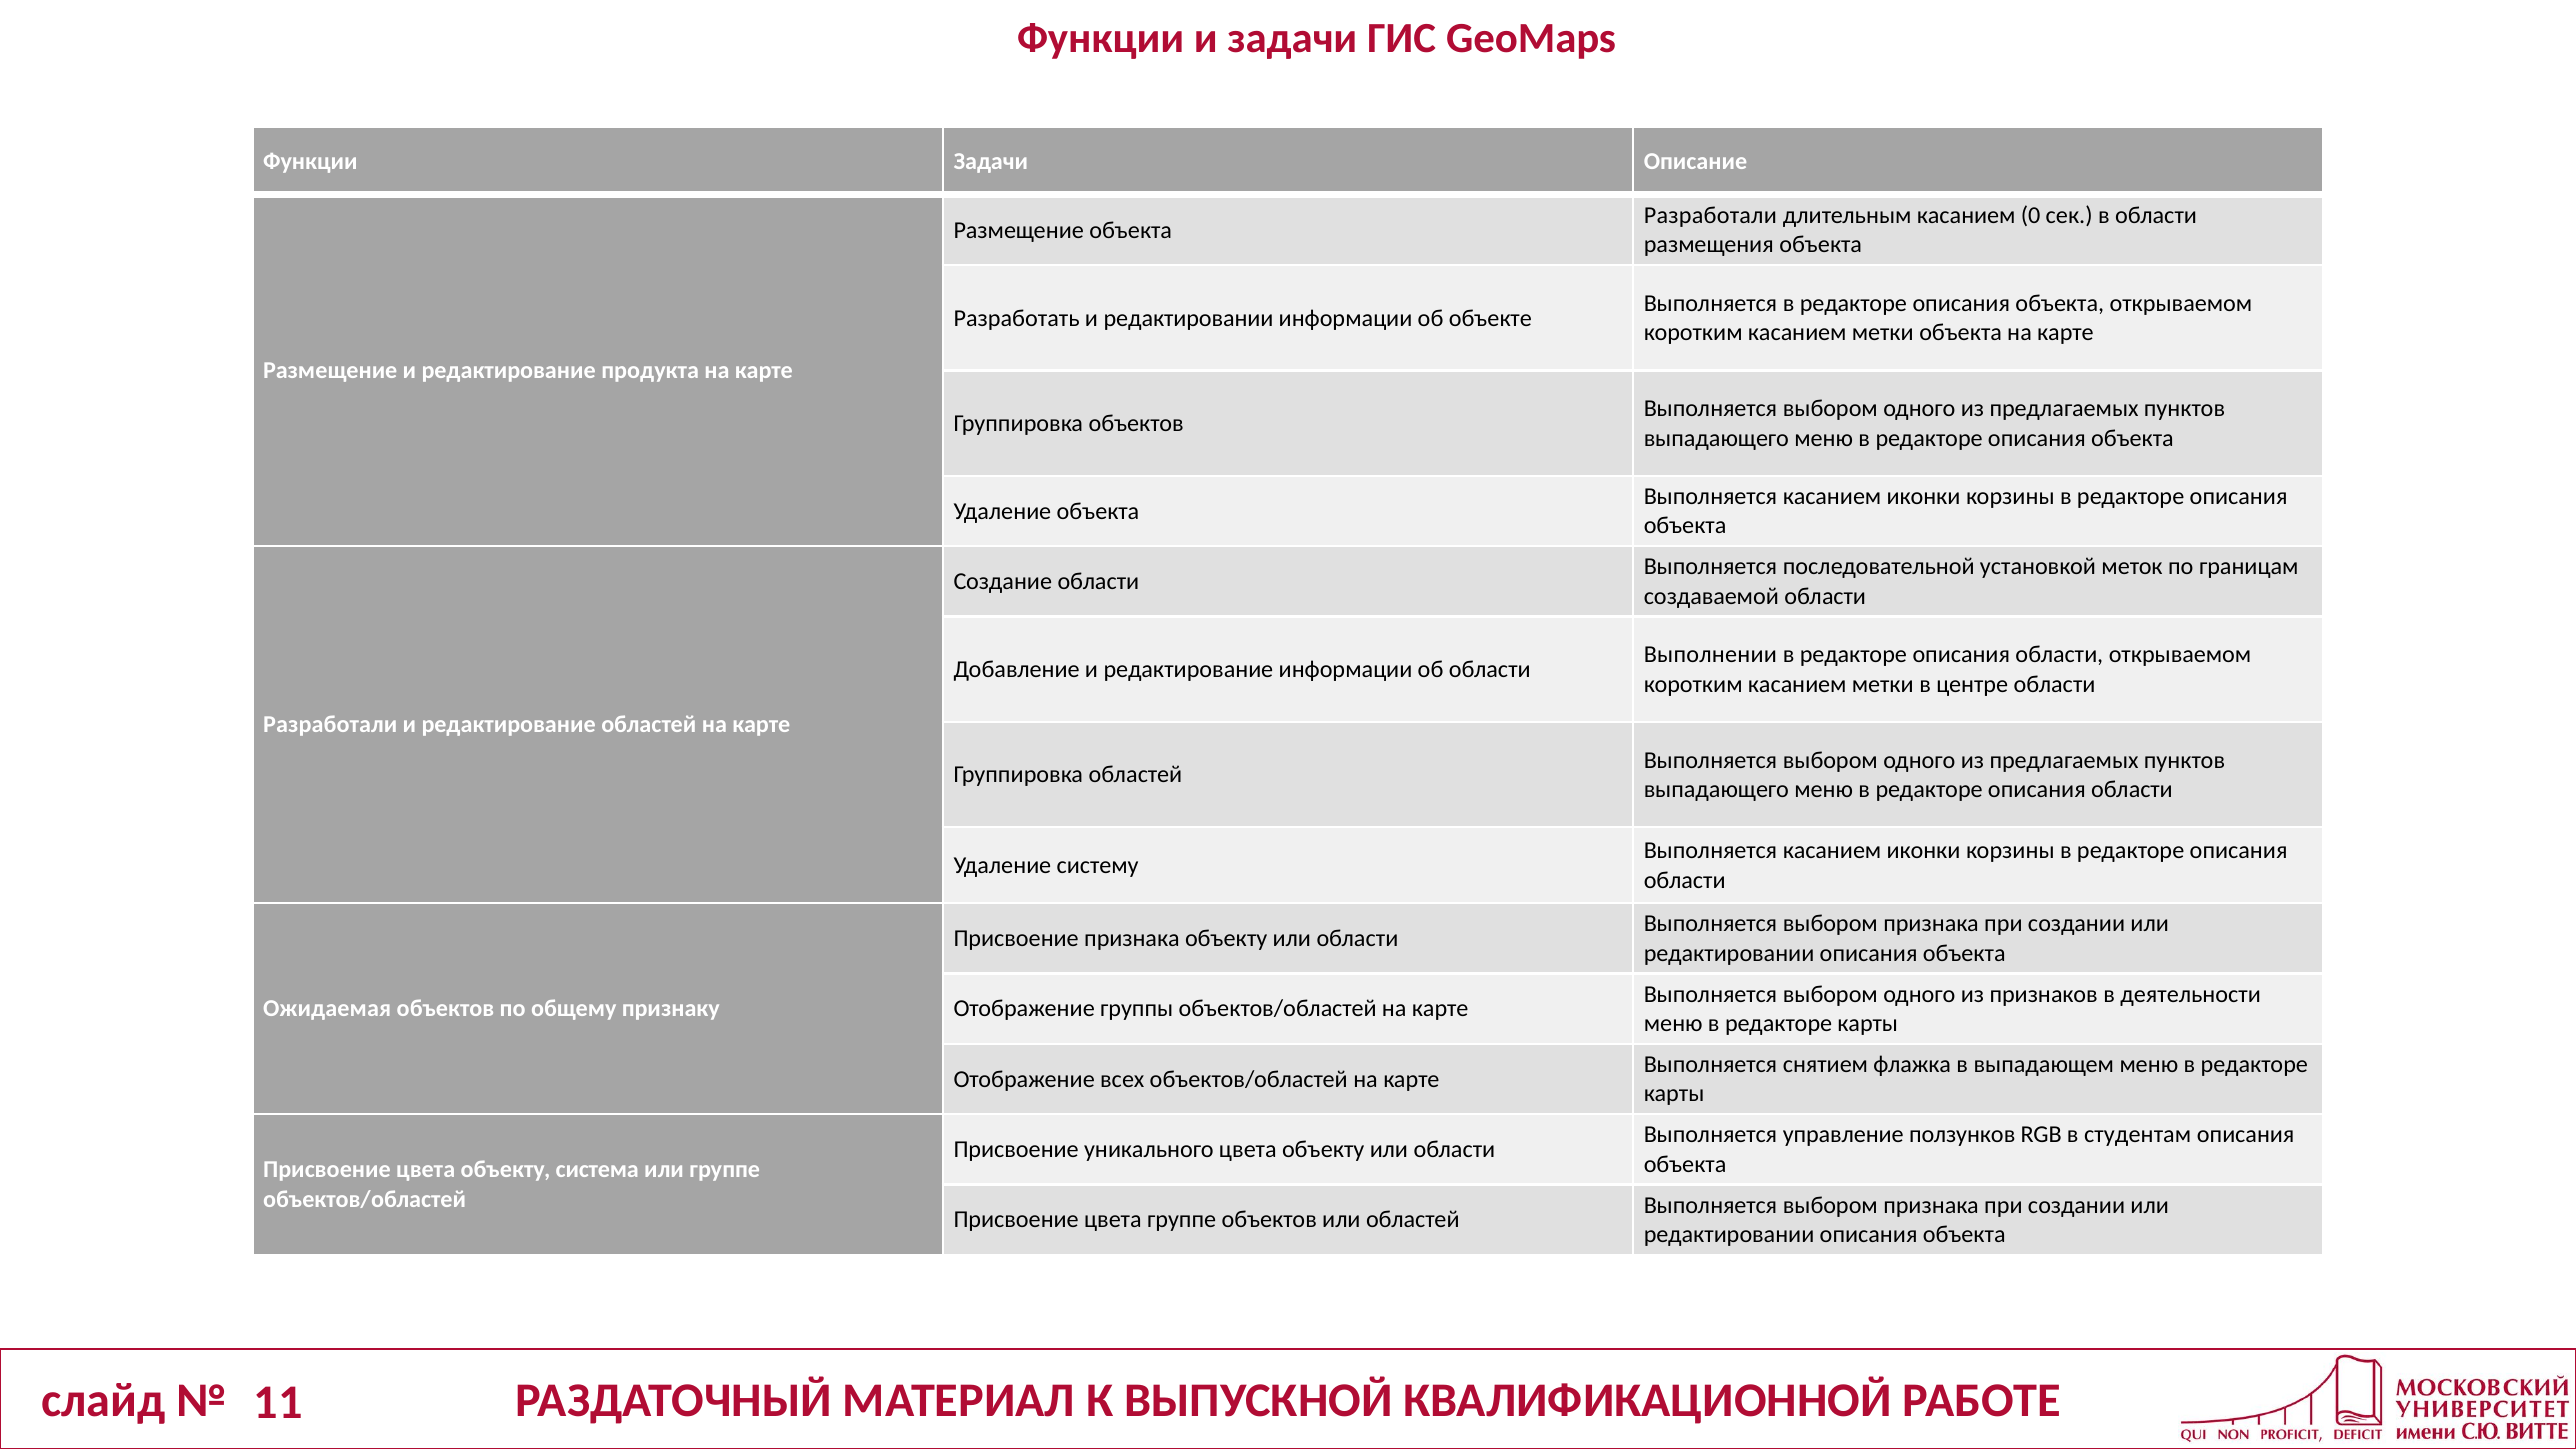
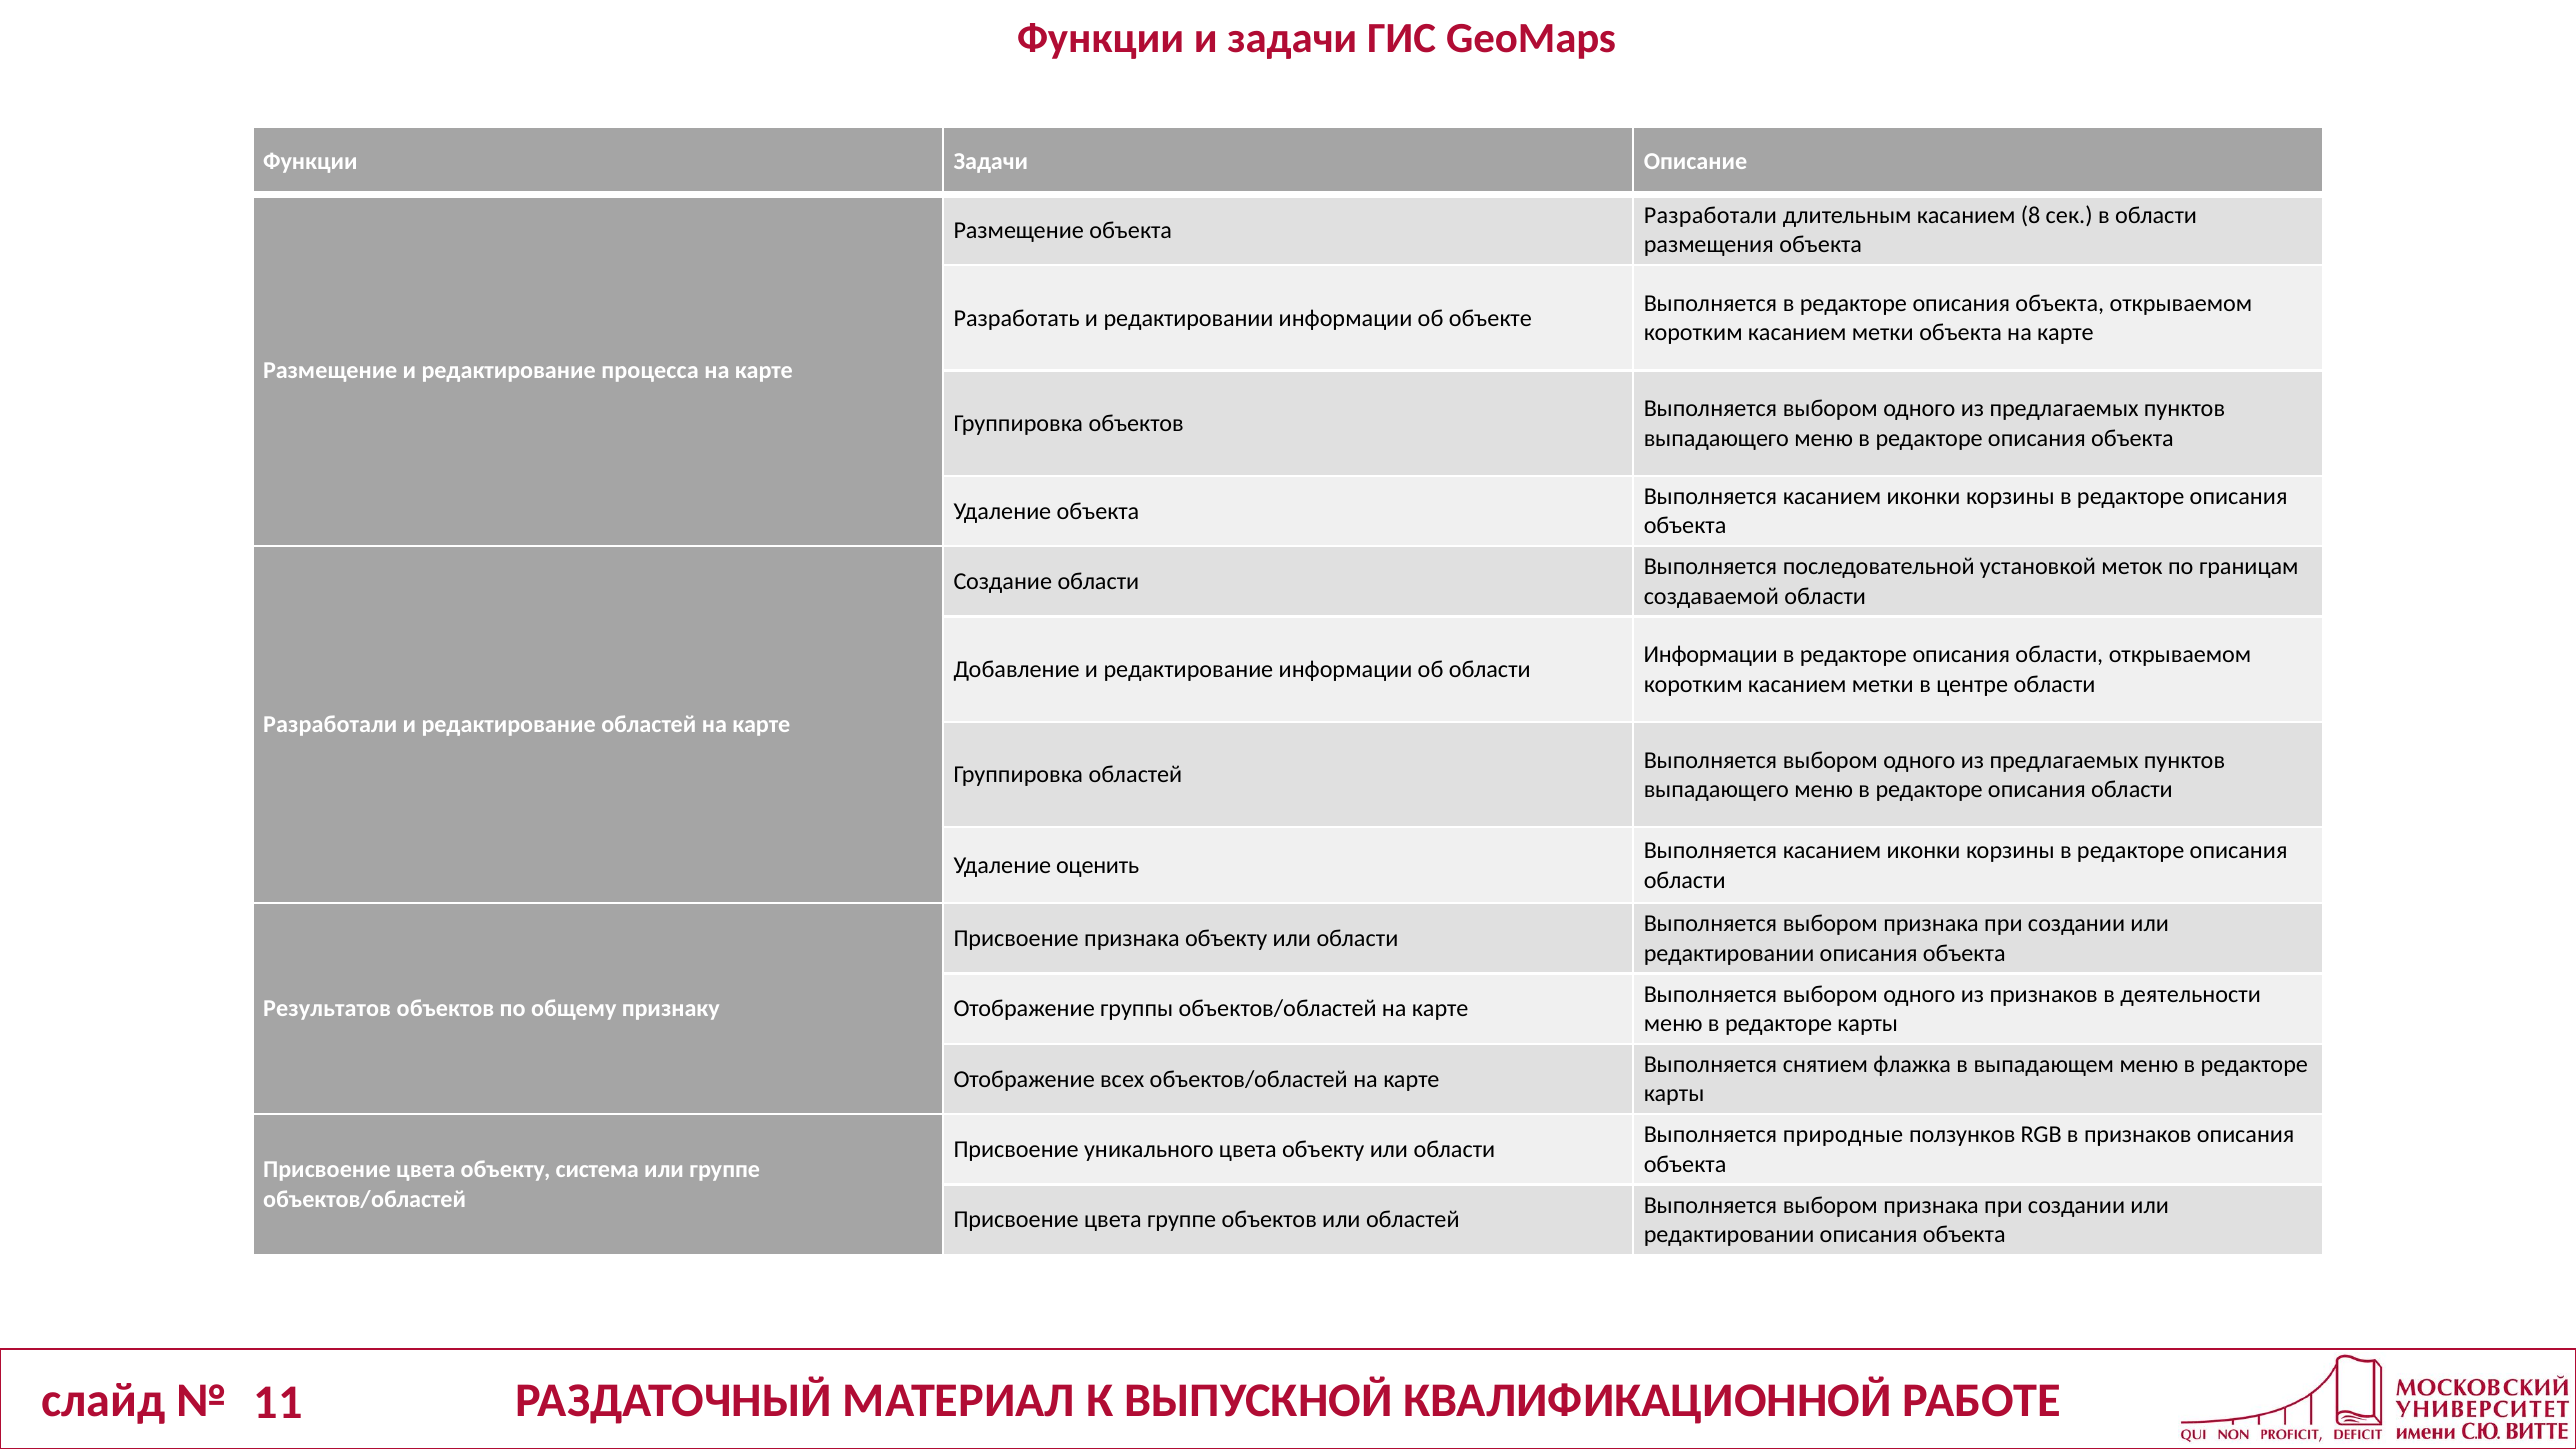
0: 0 -> 8 (2031, 215)
продукта: продукта -> процесса (650, 371)
Выполнении: Выполнении -> Информации (1711, 655)
систему: систему -> оценить (1098, 866)
Ожидаемая: Ожидаемая -> Результатов (327, 1009)
управление: управление -> природные (1843, 1135)
в студентам: студентам -> признаков (2138, 1135)
